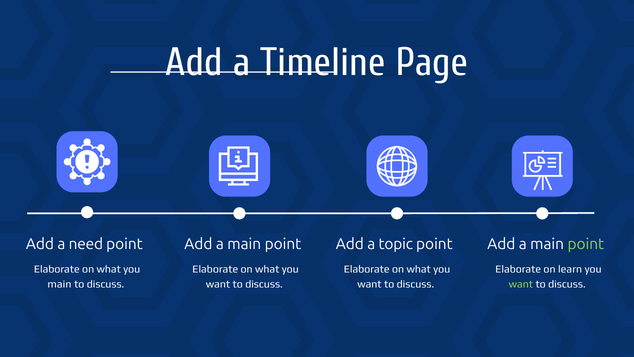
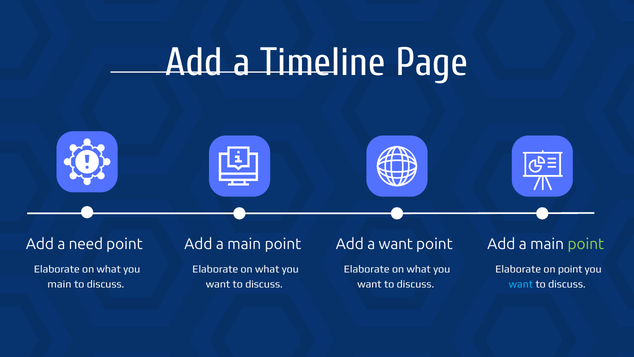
a topic: topic -> want (396, 244)
on learn: learn -> point (570, 269)
want colour: light green -> light blue (521, 284)
